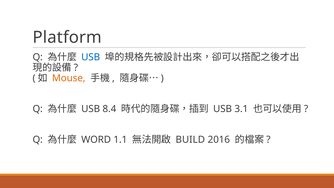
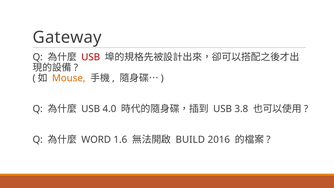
Platform: Platform -> Gateway (67, 37)
USB colour: blue -> red (91, 57)
8.4: 8.4 -> 4.0 (109, 109)
3.1: 3.1 -> 3.8 (241, 109)
1.1: 1.1 -> 1.6 (120, 139)
